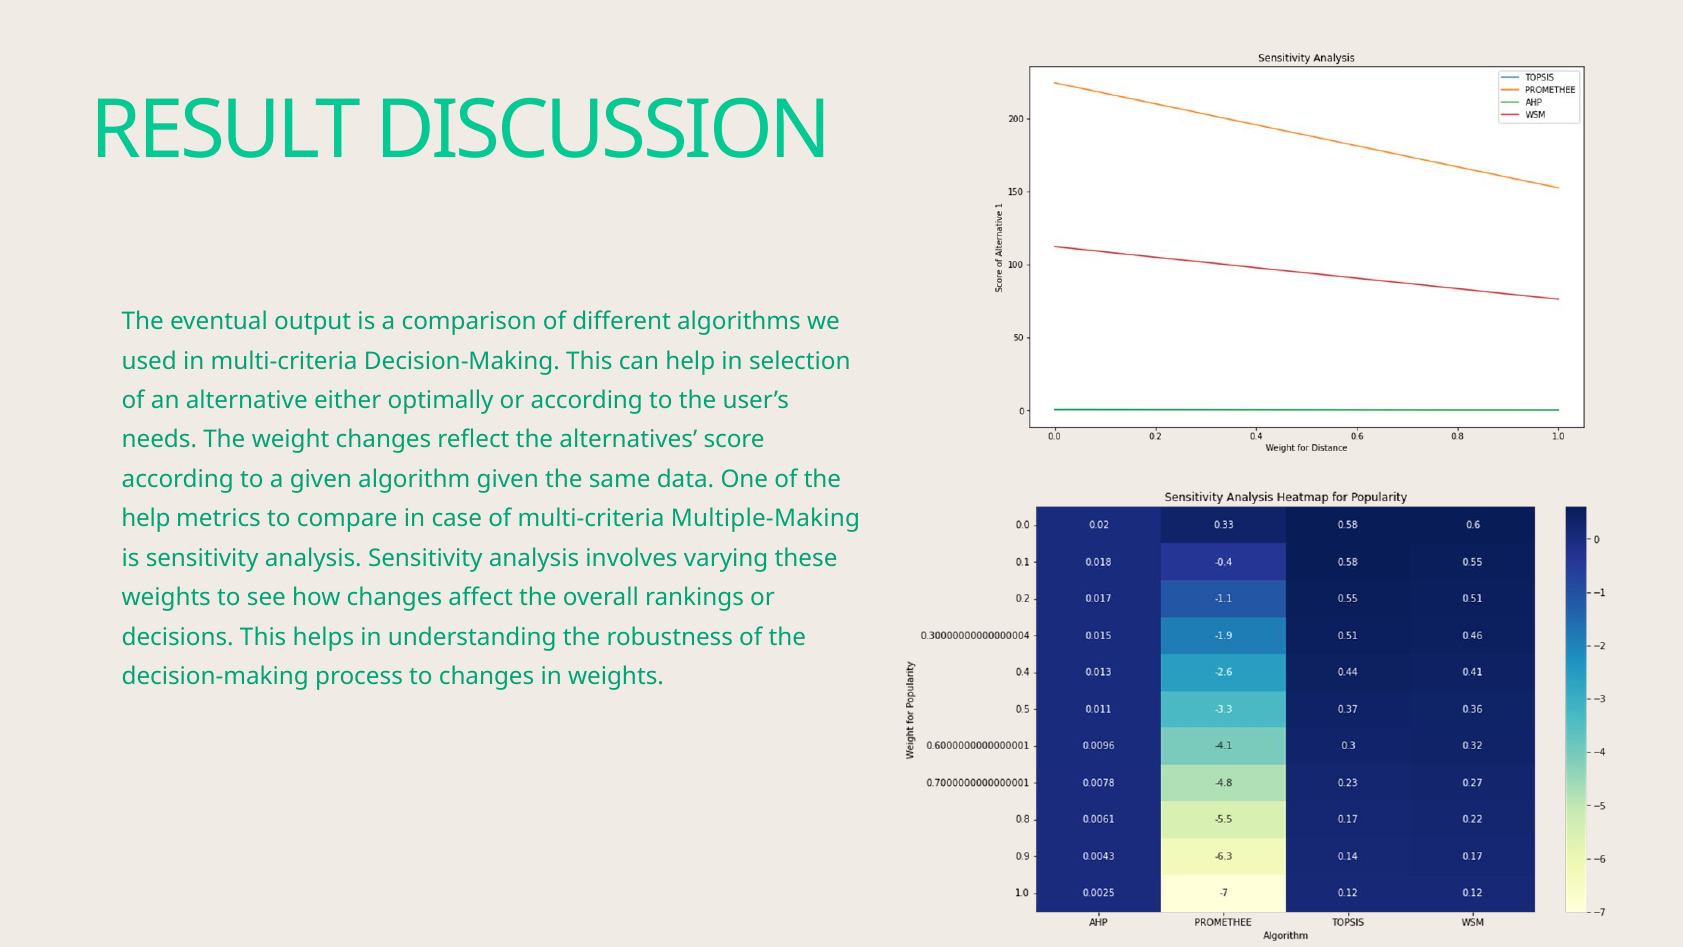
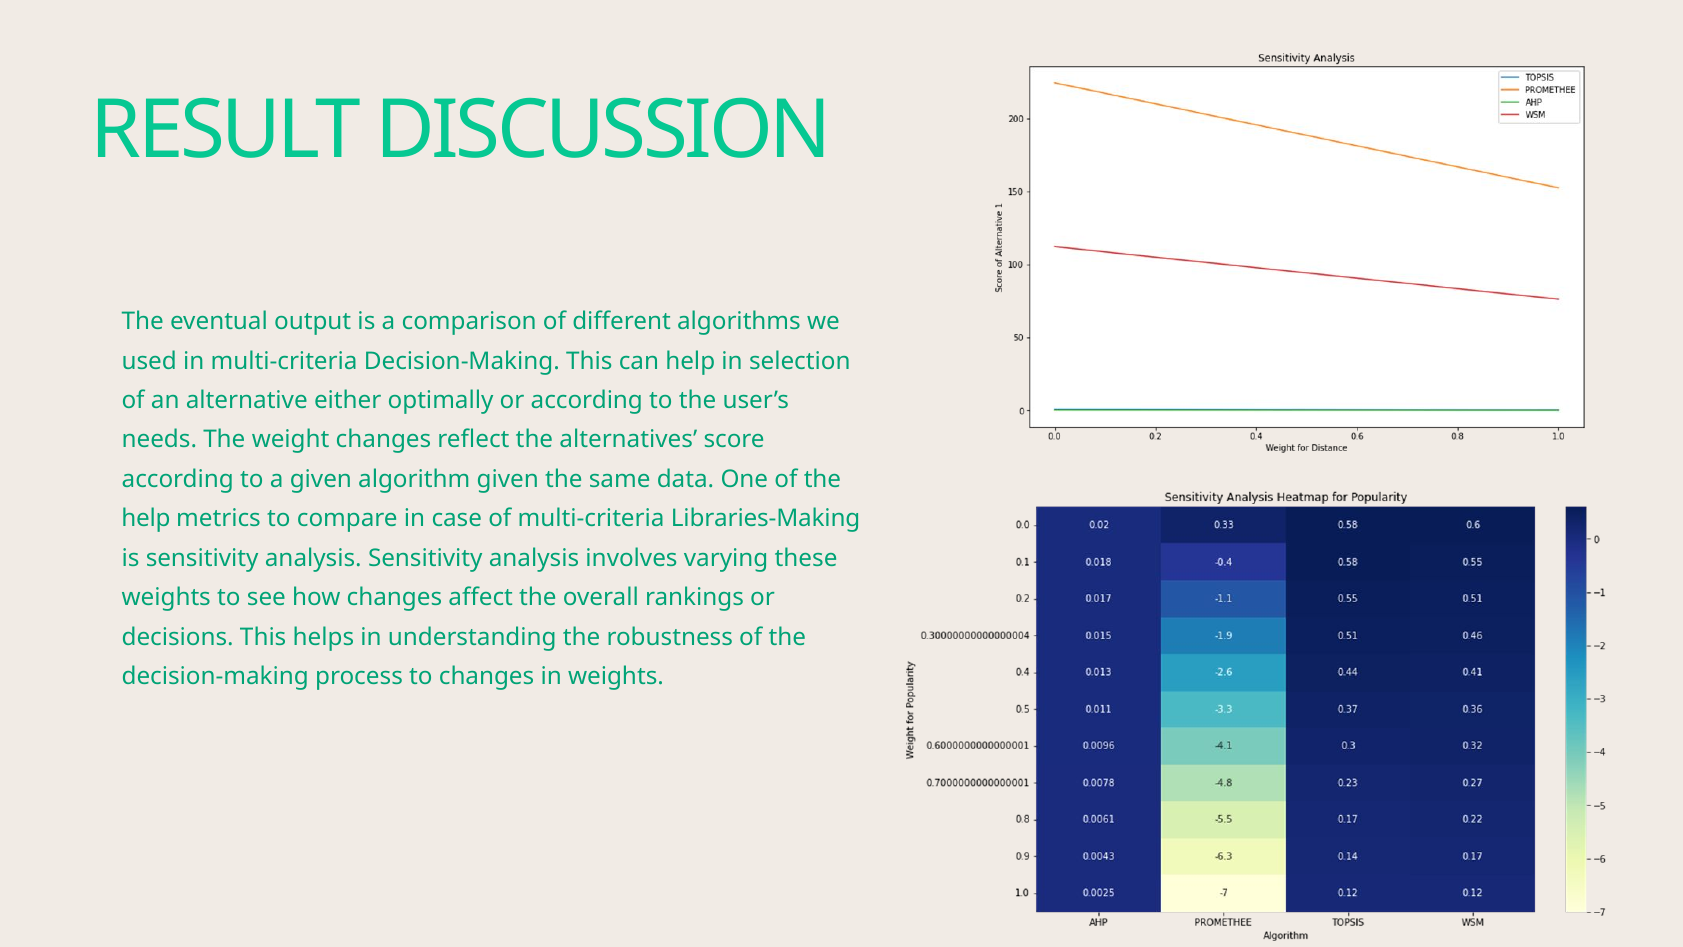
Multiple-Making: Multiple-Making -> Libraries-Making (766, 519)
